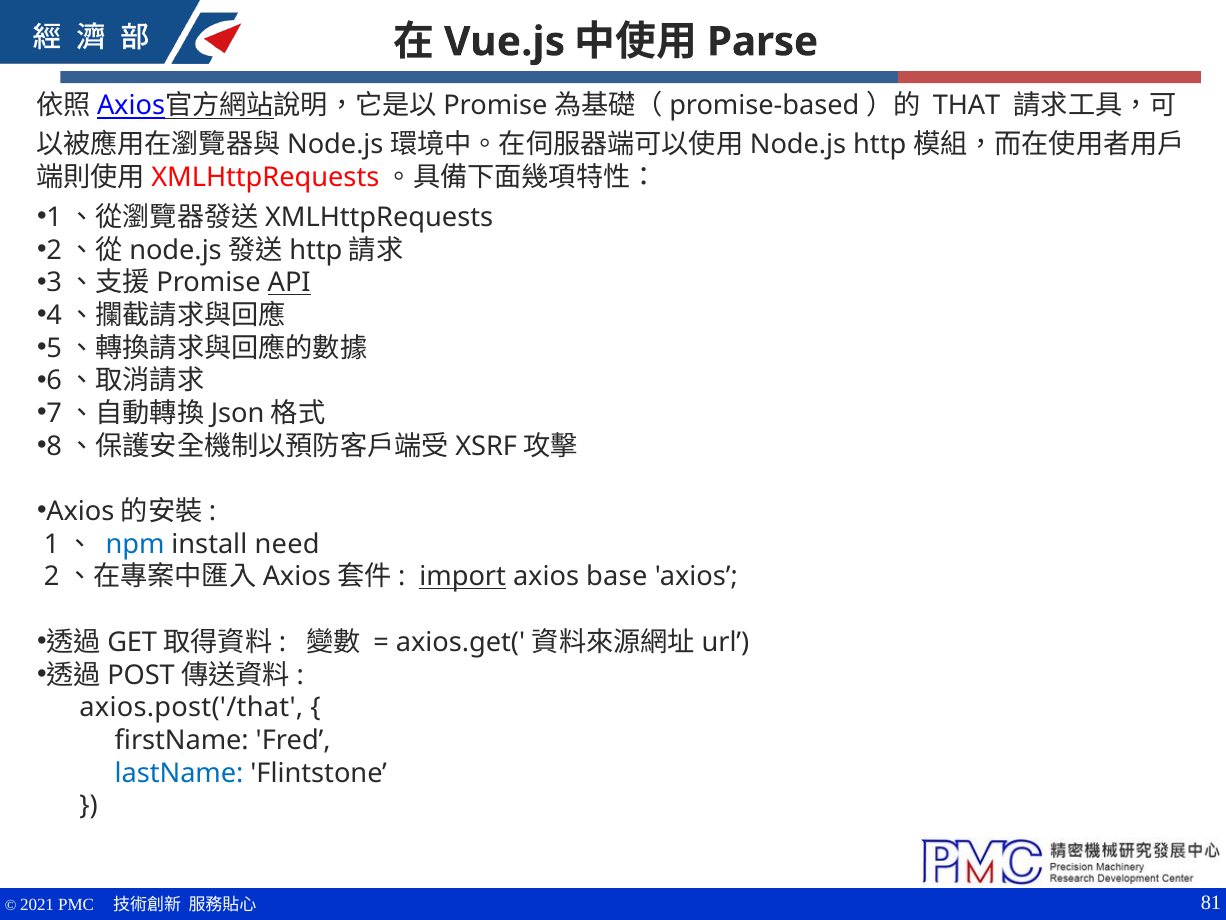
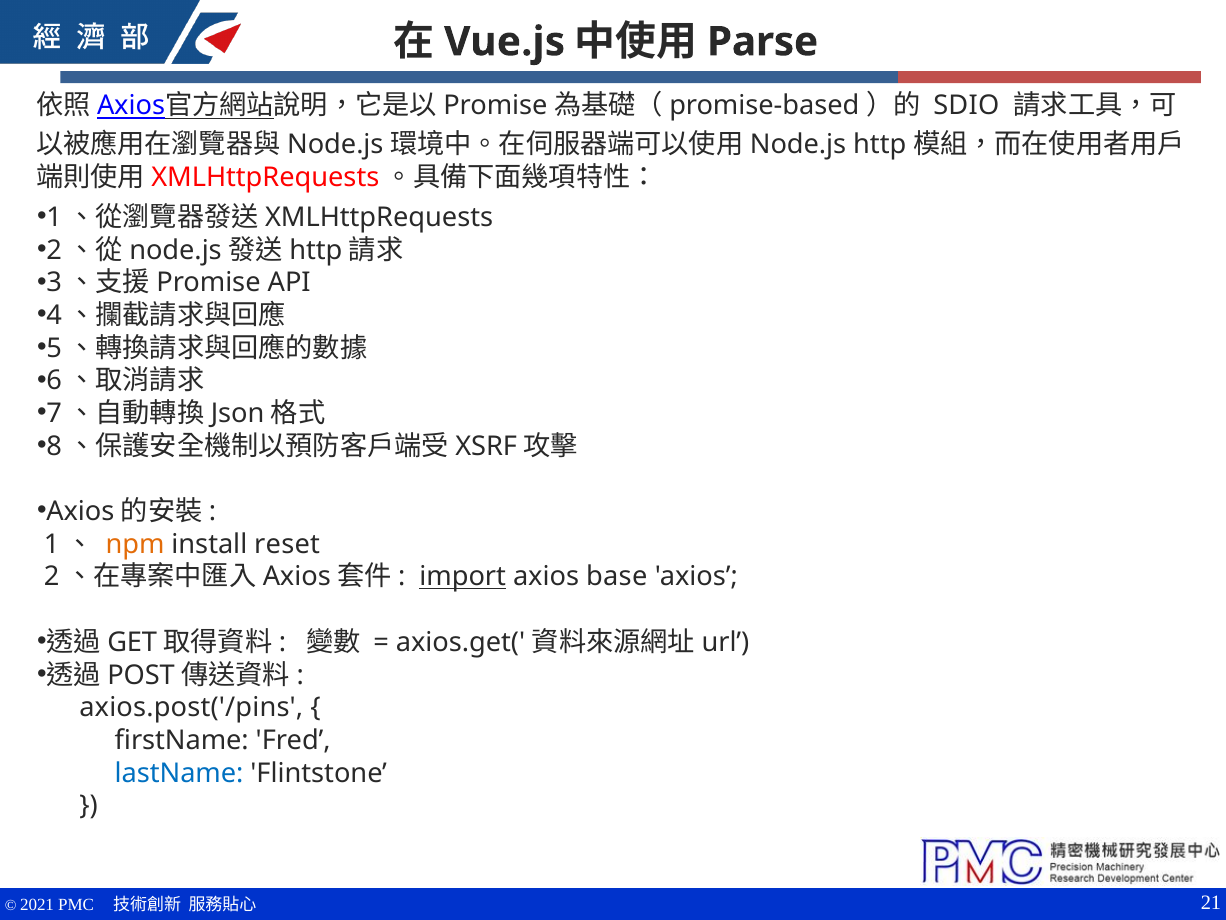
THAT: THAT -> SDIO (966, 106)
API underline: present -> none (289, 283)
npm colour: blue -> orange (135, 544)
need: need -> reset (287, 544)
axios.post('/that: axios.post('/that -> axios.post('/pins (191, 707)
81: 81 -> 21 (1211, 903)
